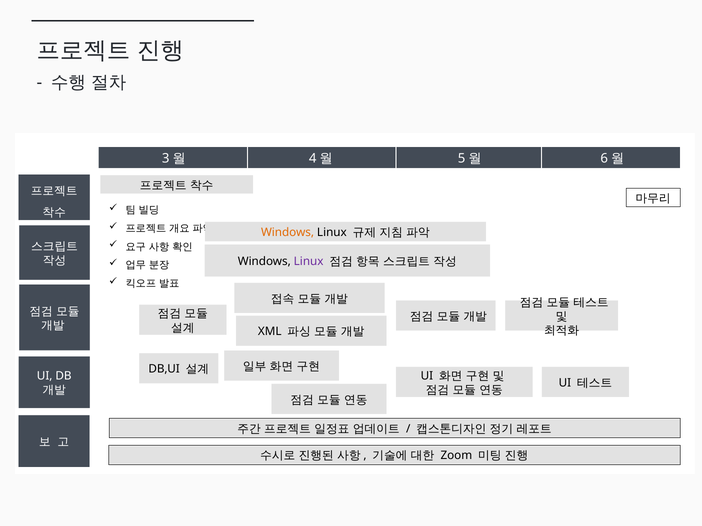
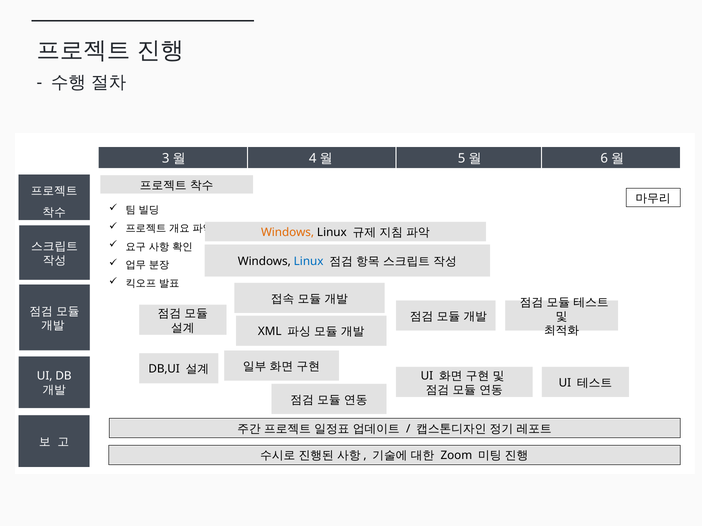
Linux colour: purple -> blue (309, 262)
